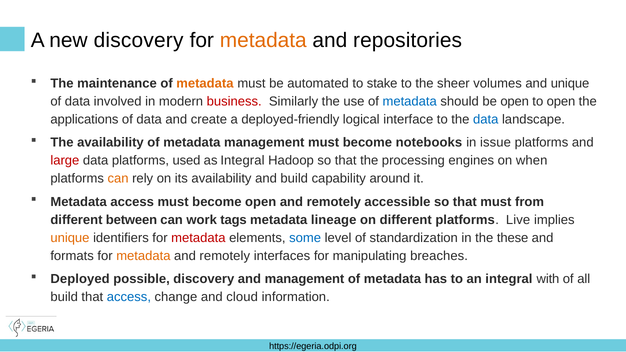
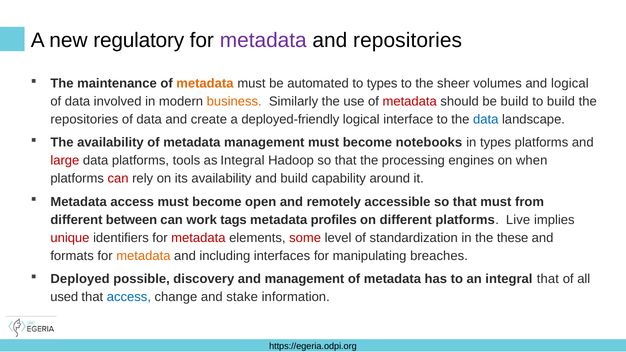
new discovery: discovery -> regulatory (139, 40)
metadata colour: orange -> purple (263, 40)
to stake: stake -> types (382, 83)
and unique: unique -> logical (570, 83)
business colour: red -> orange (234, 101)
metadata colour: blue -> red (410, 101)
be open: open -> build (515, 101)
to open: open -> build (561, 101)
applications: applications -> repositories (84, 119)
in issue: issue -> types (496, 143)
used: used -> tools (186, 161)
can colour: orange -> red (118, 179)
lineage: lineage -> profiles (334, 220)
unique colour: orange -> red (70, 238)
some colour: blue -> red (305, 238)
remotely: remotely -> including (225, 256)
integral with: with -> that (548, 279)
build: build -> used (64, 297)
cloud: cloud -> stake (242, 297)
